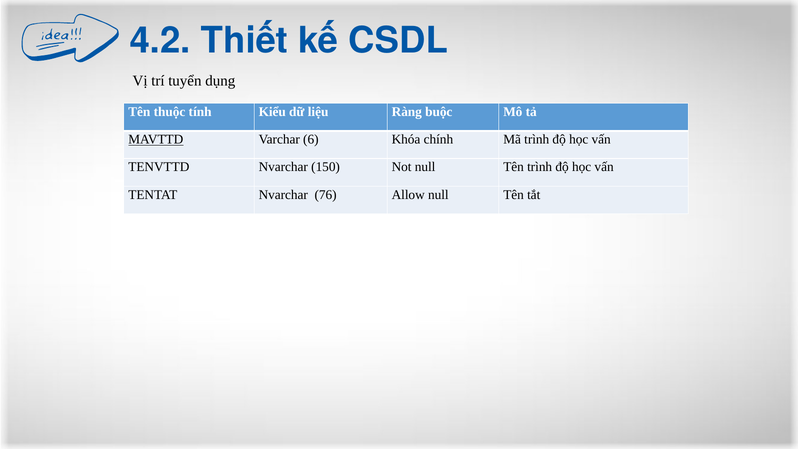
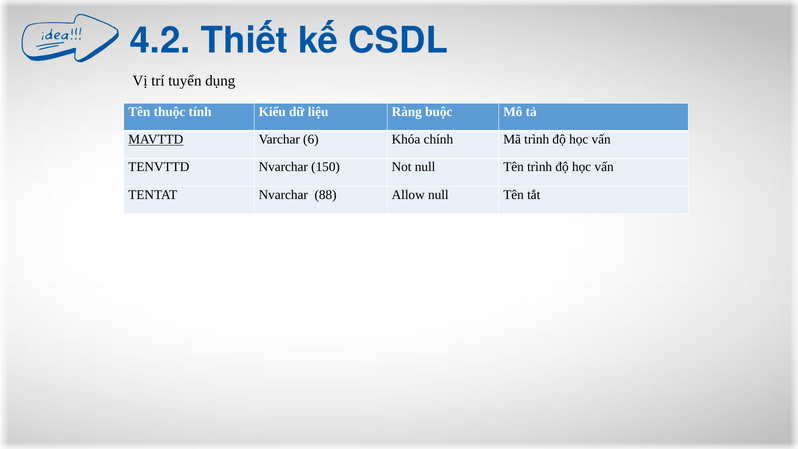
76: 76 -> 88 (326, 195)
